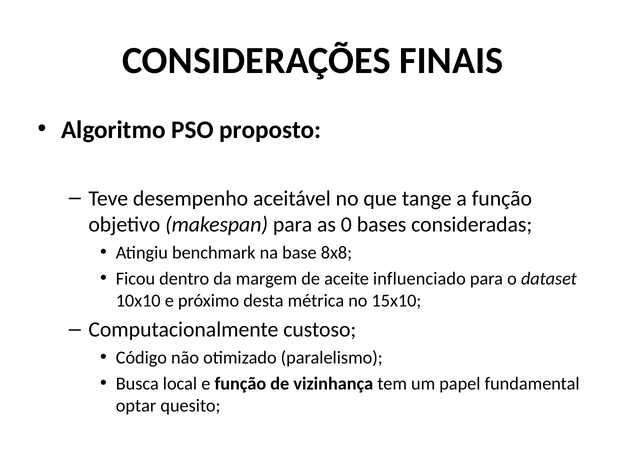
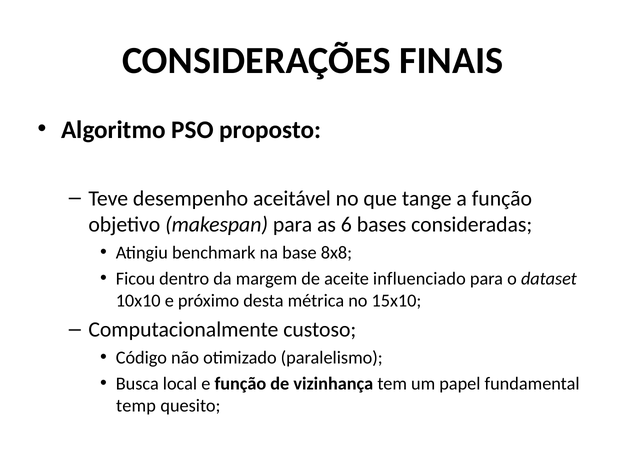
0: 0 -> 6 (346, 224)
optar: optar -> temp (136, 405)
